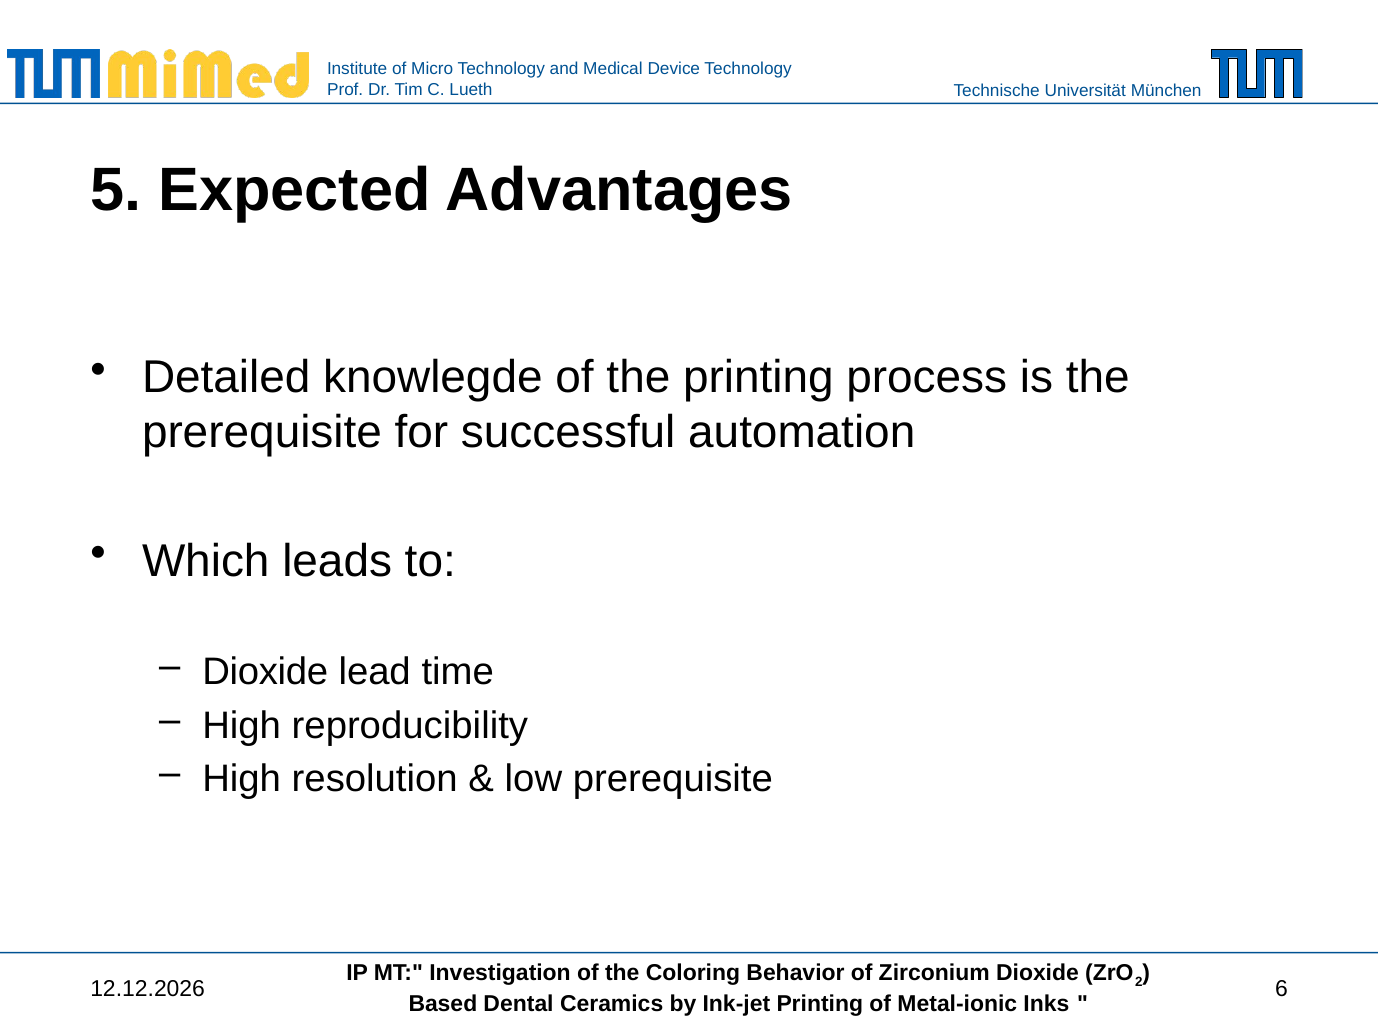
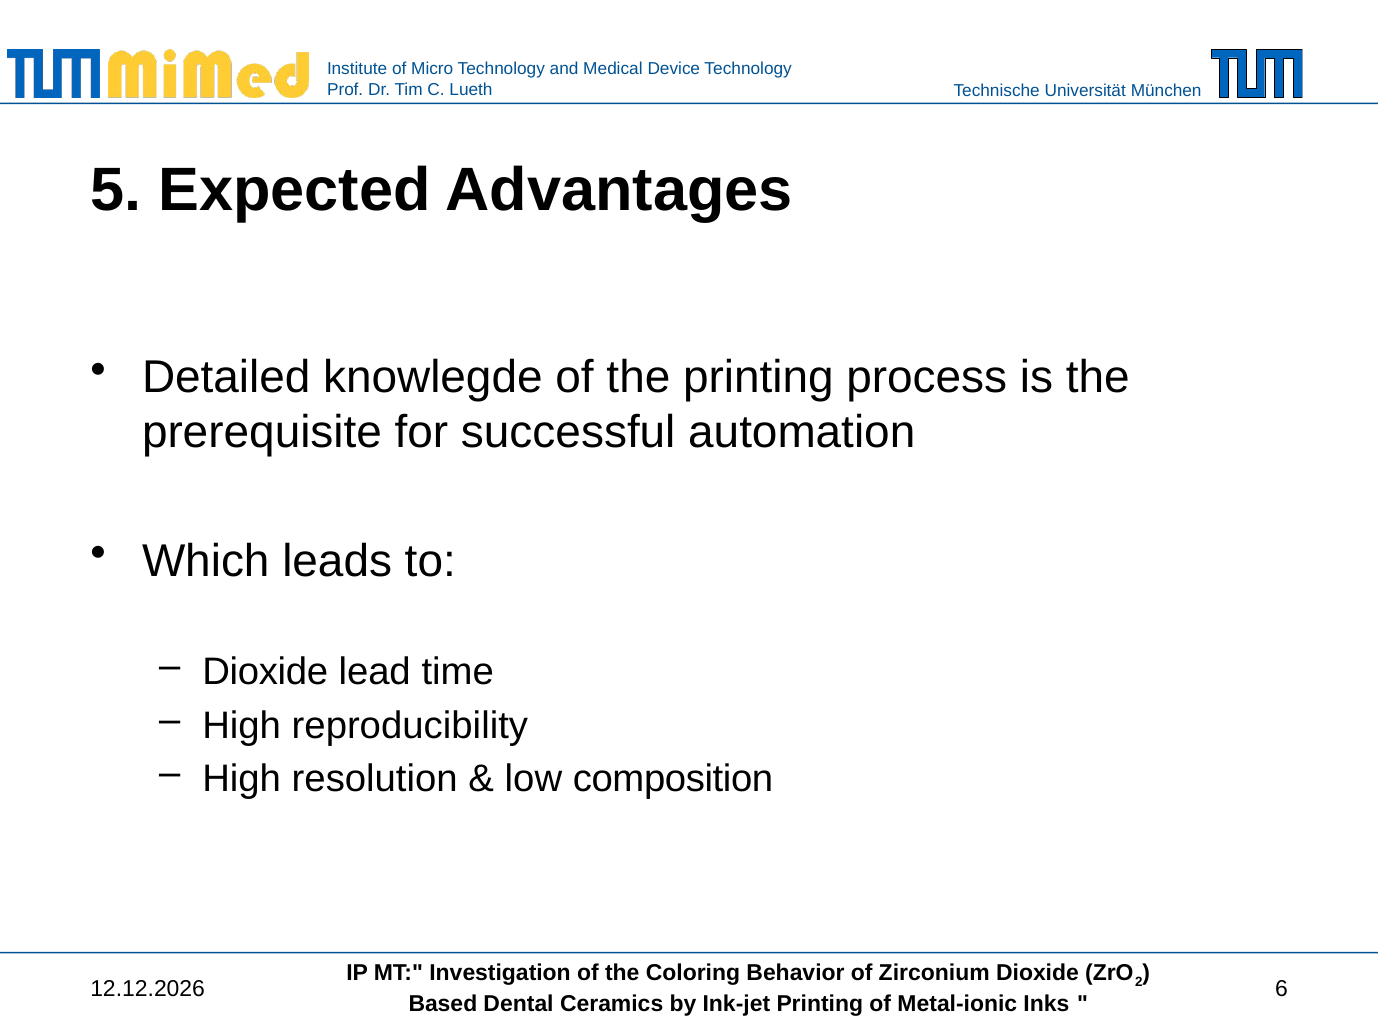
low prerequisite: prerequisite -> composition (673, 780)
